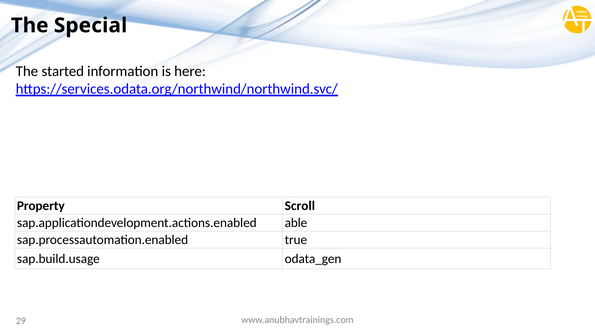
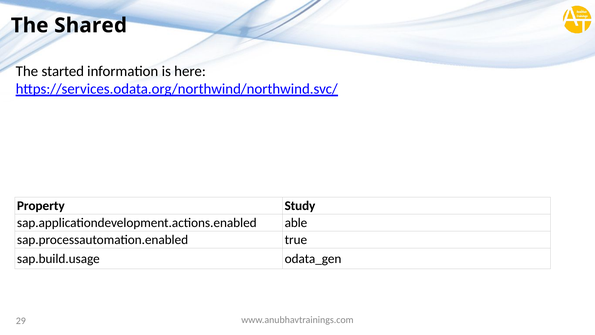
Special: Special -> Shared (91, 25)
Scroll: Scroll -> Study (300, 206)
